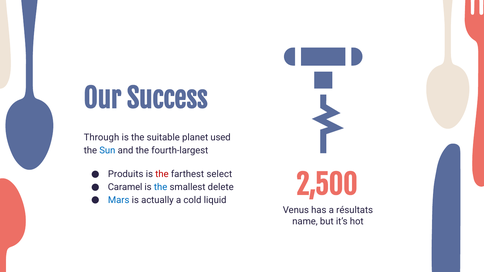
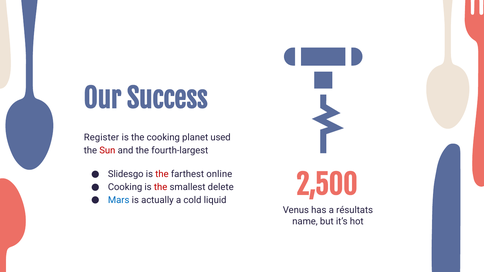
Through: Through -> Register (101, 138)
the suitable: suitable -> cooking (163, 138)
Sun colour: blue -> red (107, 151)
Produits: Produits -> Slidesgo (126, 174)
select: select -> online (219, 174)
Caramel: Caramel -> Cooking (125, 187)
the colour: blue -> red (161, 187)
